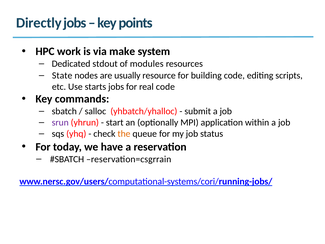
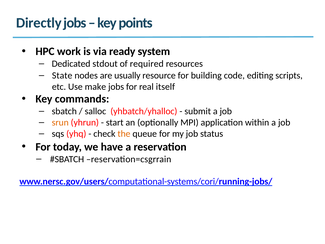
make: make -> ready (122, 51)
modules: modules -> required (147, 64)
starts: starts -> make (95, 87)
real code: code -> itself (165, 87)
srun colour: purple -> orange (60, 122)
